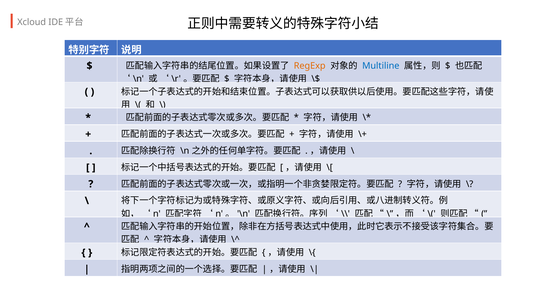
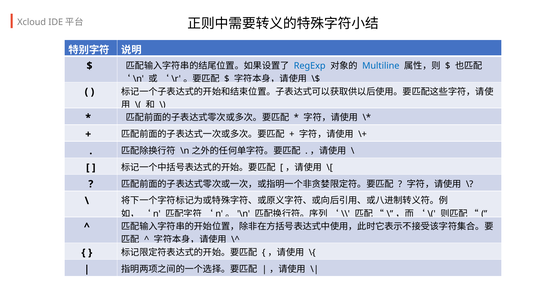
RegExp colour: orange -> blue (310, 66)
